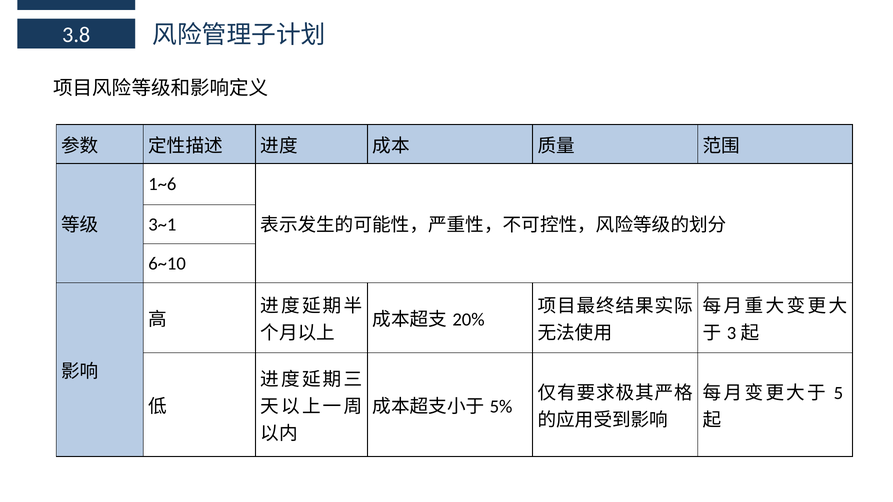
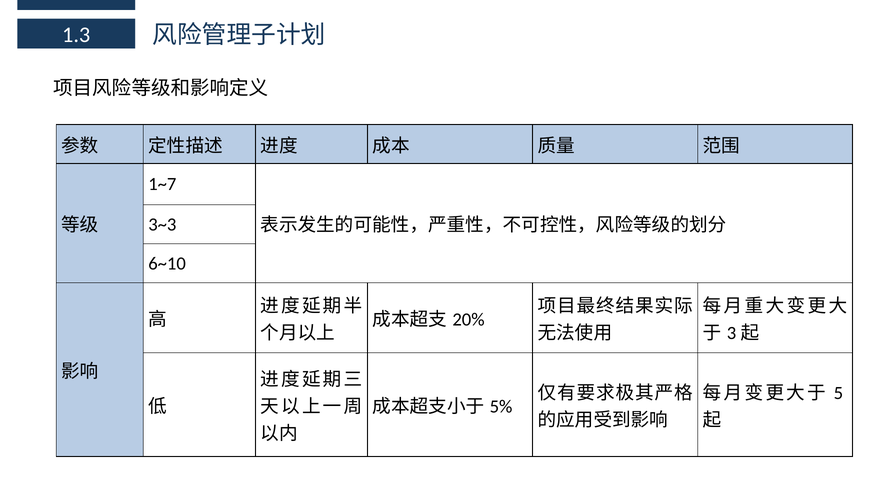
3.8: 3.8 -> 1.3 (76, 35)
1~6: 1~6 -> 1~7 (162, 185)
3~1: 3~1 -> 3~3 (162, 225)
